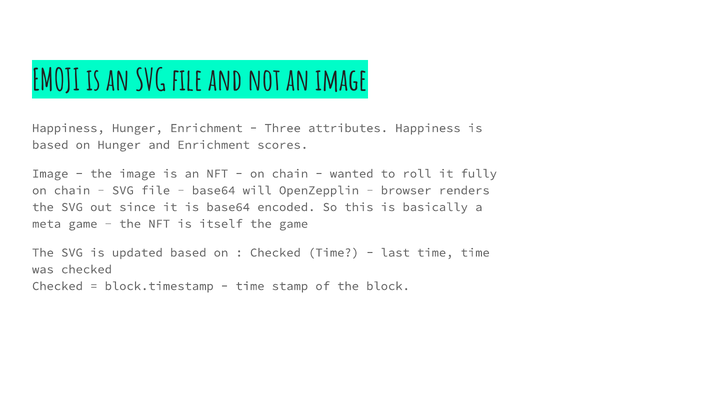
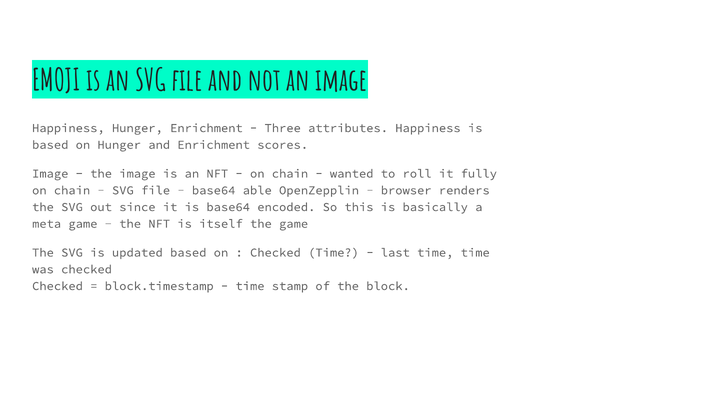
will: will -> able (257, 190)
